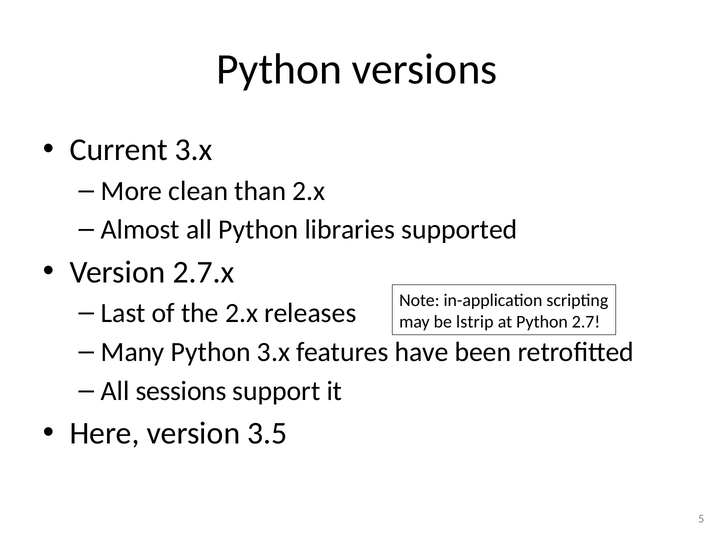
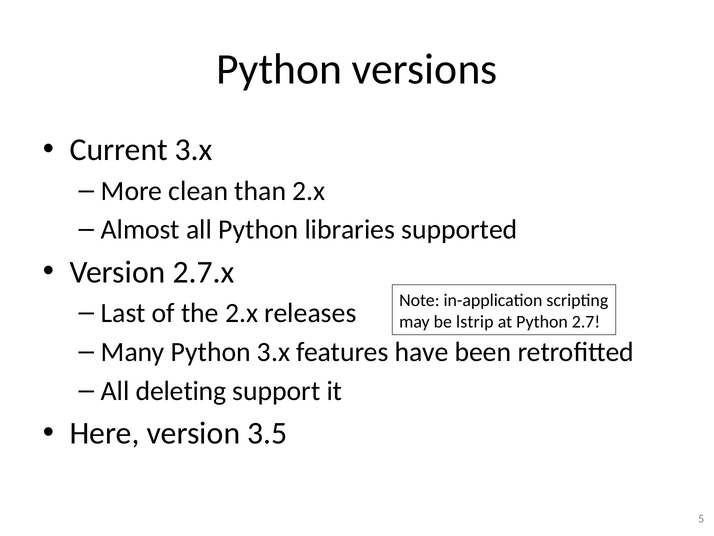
sessions: sessions -> deleting (181, 391)
